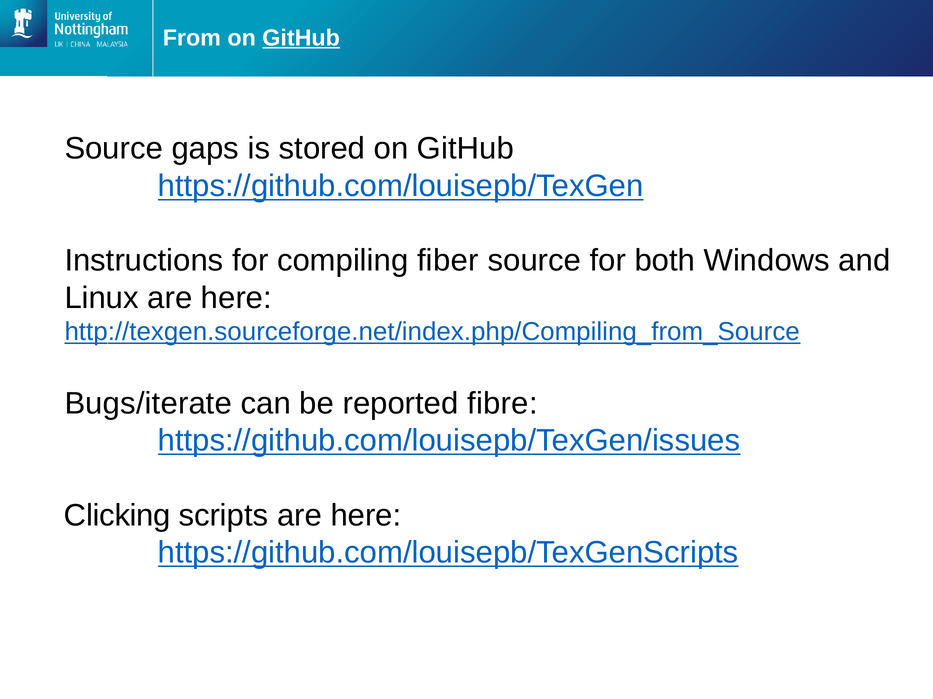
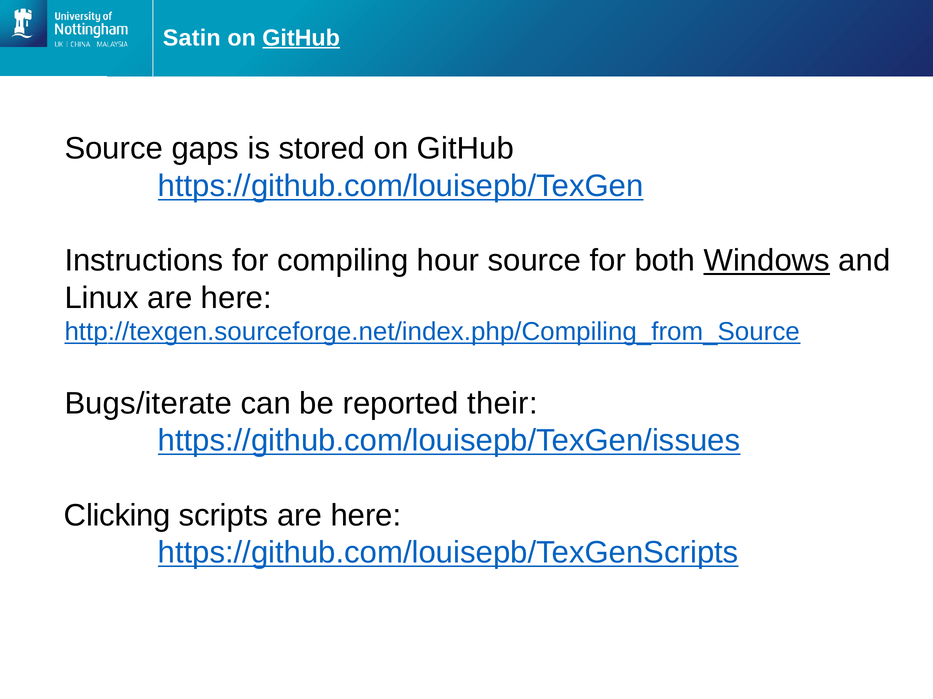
From: From -> Satin (192, 38)
fiber: fiber -> hour (448, 261)
Windows underline: none -> present (767, 261)
fibre: fibre -> their (502, 404)
